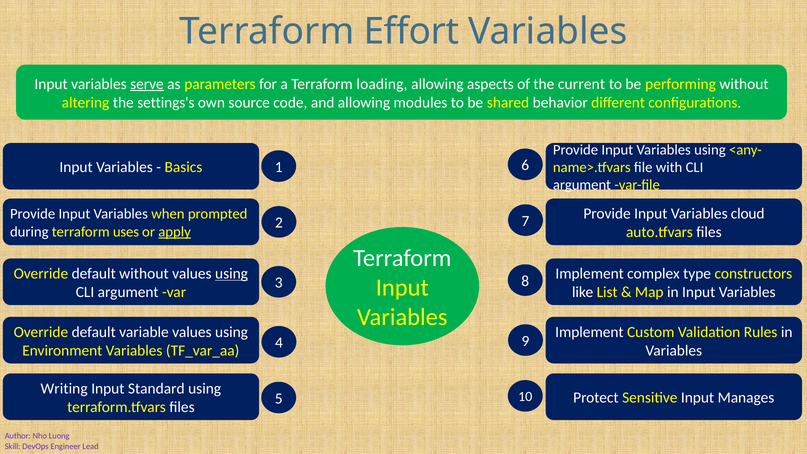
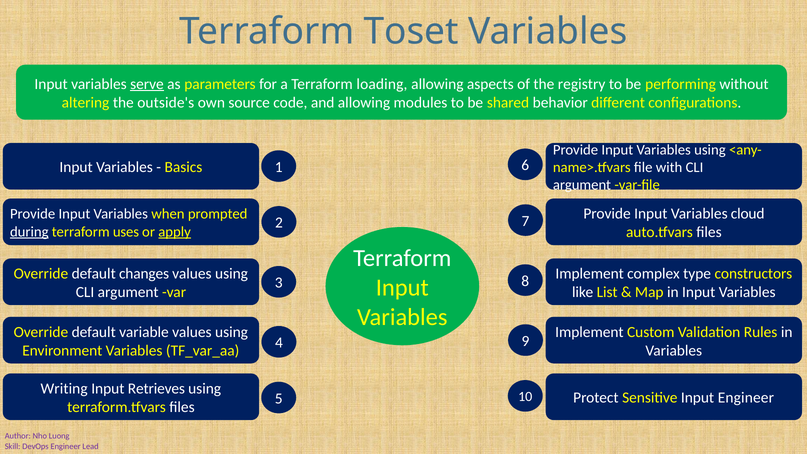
Effort: Effort -> Toset (411, 32)
current: current -> registry (582, 84)
settings's: settings's -> outside's (166, 103)
during underline: none -> present (29, 232)
default without: without -> changes (144, 274)
using underline: present -> none (232, 274)
Standard: Standard -> Retrieves (156, 389)
Input Manages: Manages -> Engineer (746, 398)
